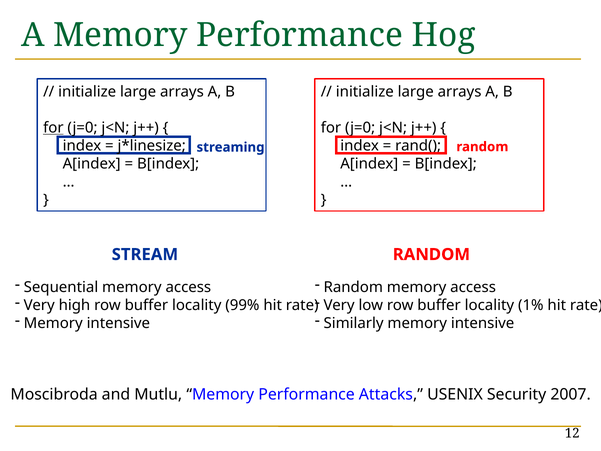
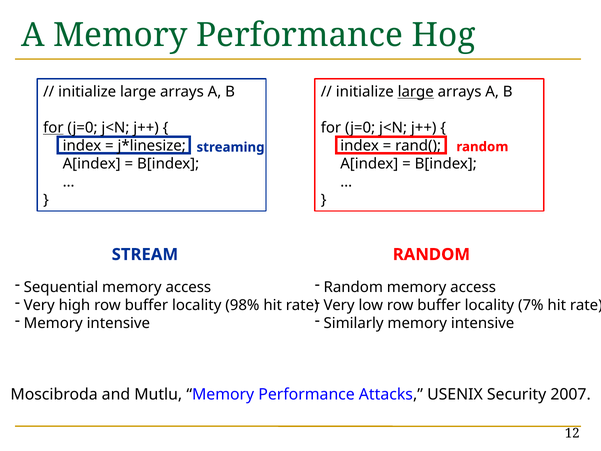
large underline: none -> present (416, 92)
99%: 99% -> 98% (242, 305)
1%: 1% -> 7% (531, 305)
